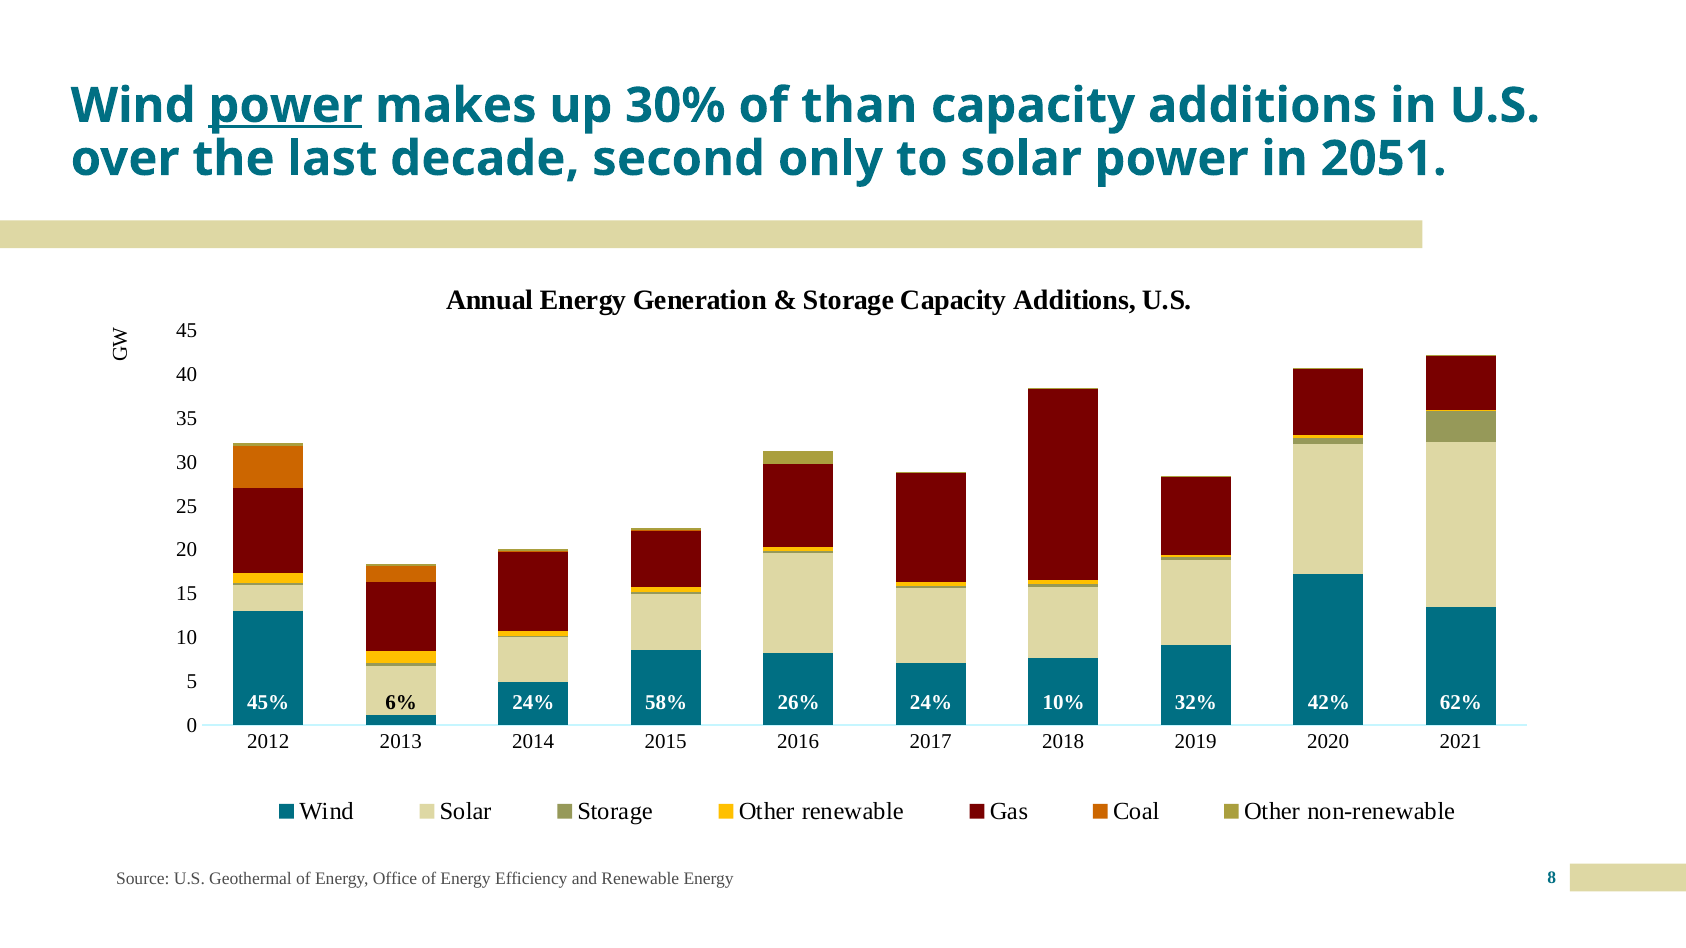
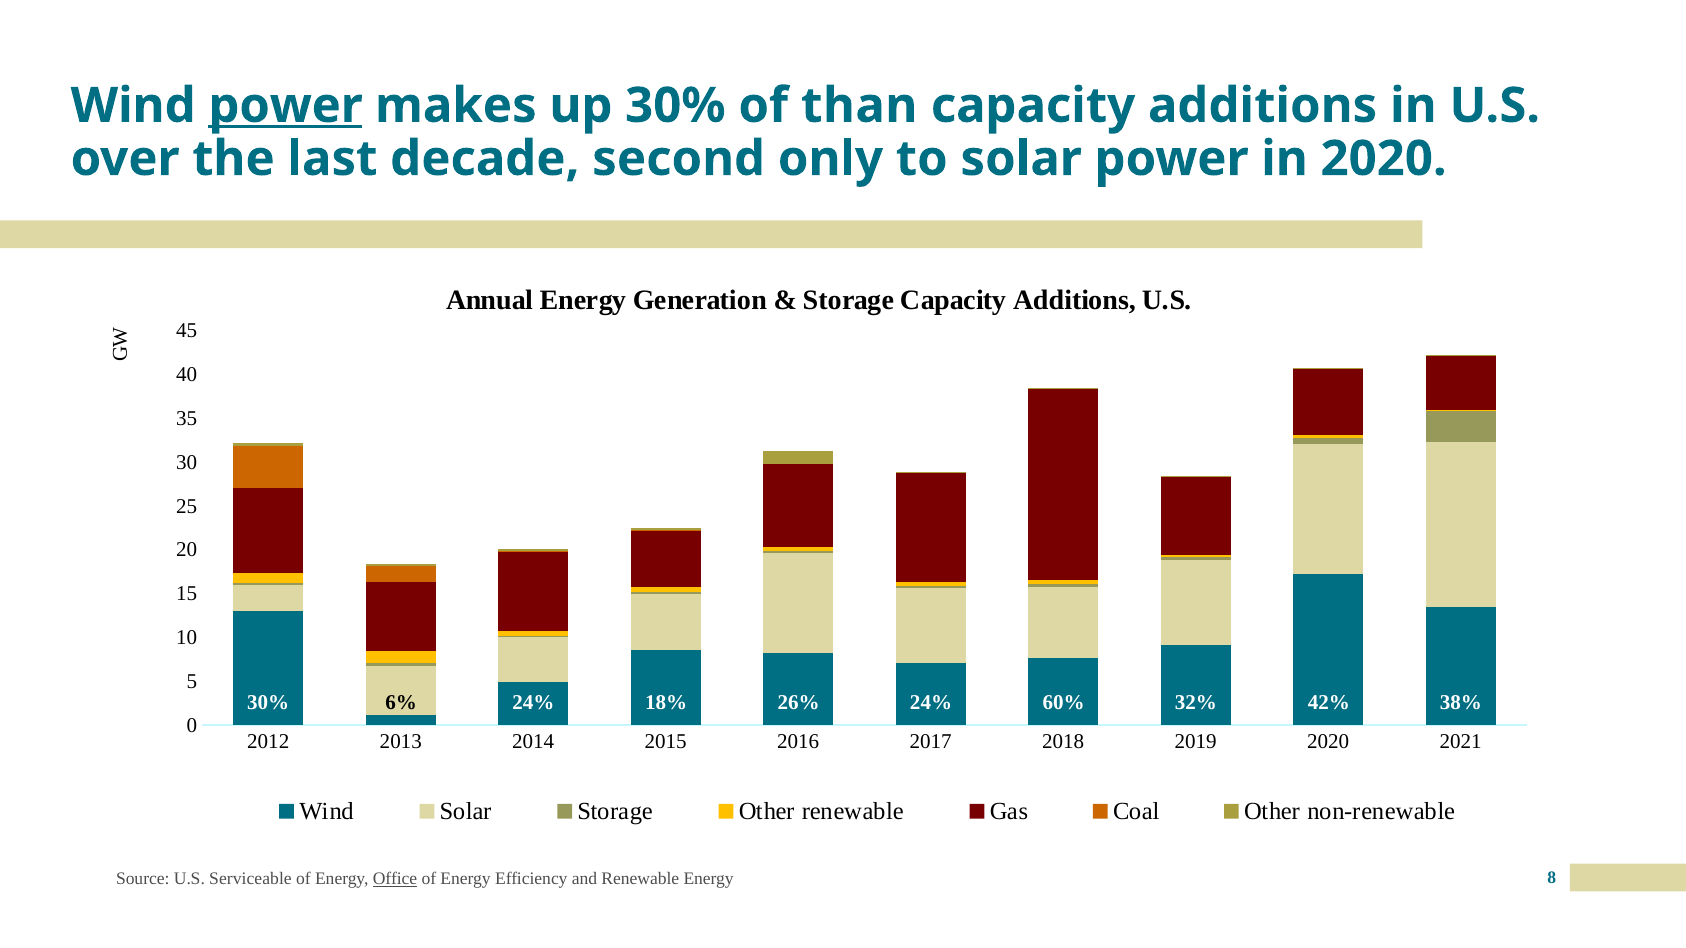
in 2051: 2051 -> 2020 (1384, 159)
45%: 45% -> 30% (268, 703)
58%: 58% -> 18% (666, 703)
10%: 10% -> 60% (1064, 703)
62%: 62% -> 38% (1461, 703)
Geothermal: Geothermal -> Serviceable (250, 879)
Office underline: none -> present (395, 879)
